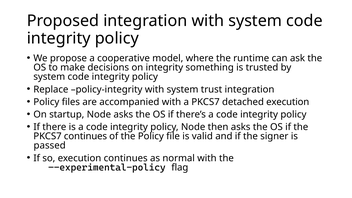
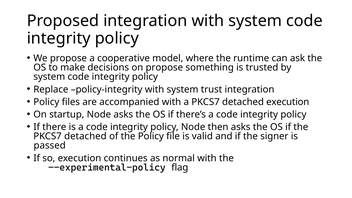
on integrity: integrity -> propose (164, 68)
continues: continues -> detached (85, 136)
